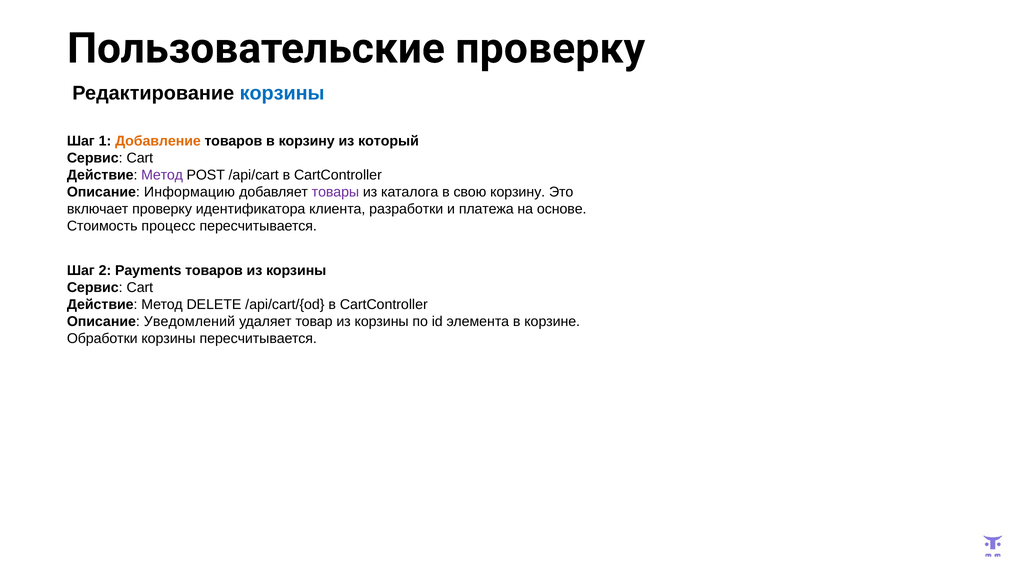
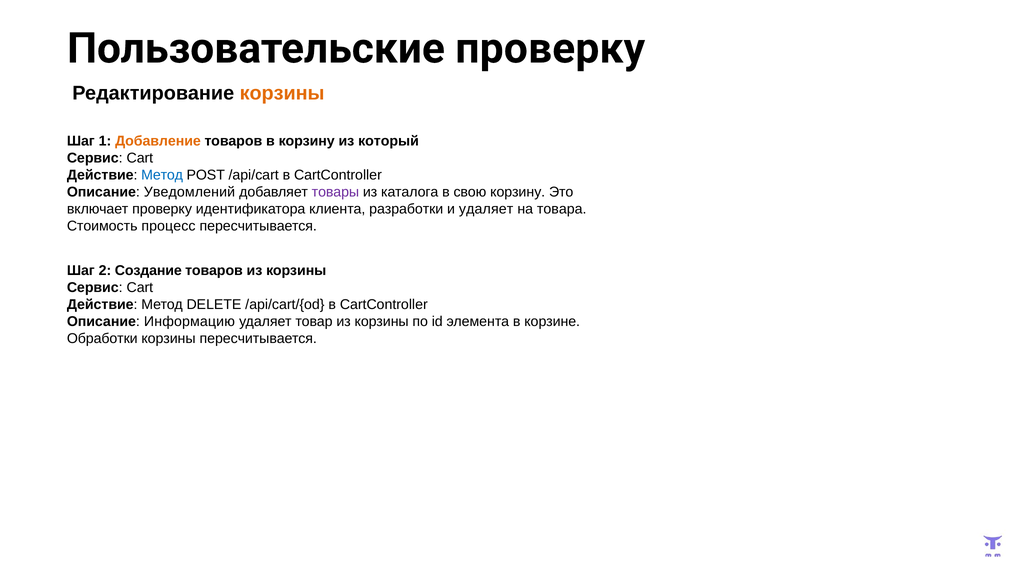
корзины colour: blue -> orange (282, 93)
Метод colour: purple -> blue (162, 175)
Информацию: Информацию -> Уведомлений (189, 192)
и платежа: платежа -> удаляет (486, 209)
основе: основе -> товара (562, 209)
Payments: Payments -> Создание (148, 270)
Уведомлений: Уведомлений -> Информацию (189, 321)
